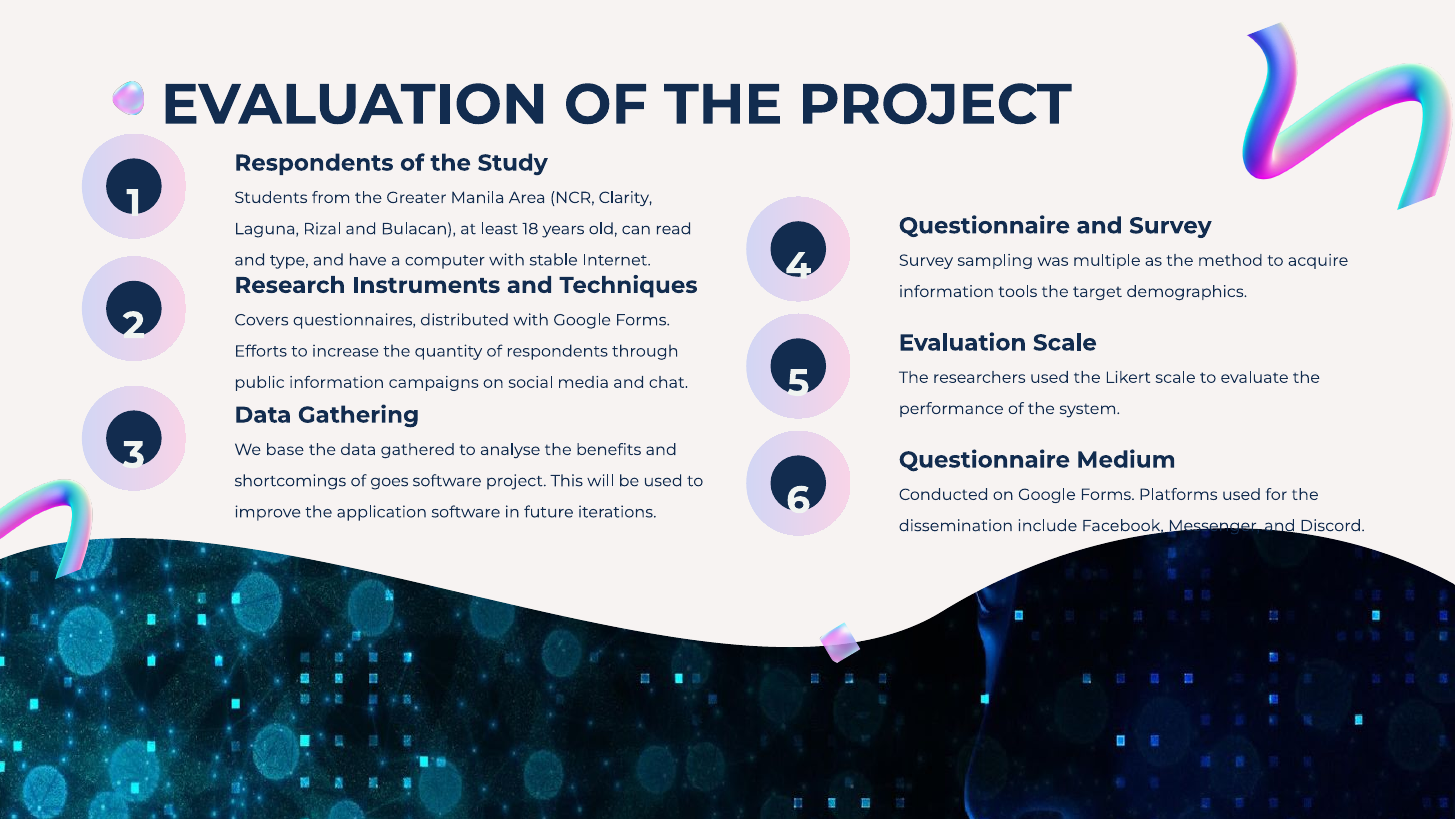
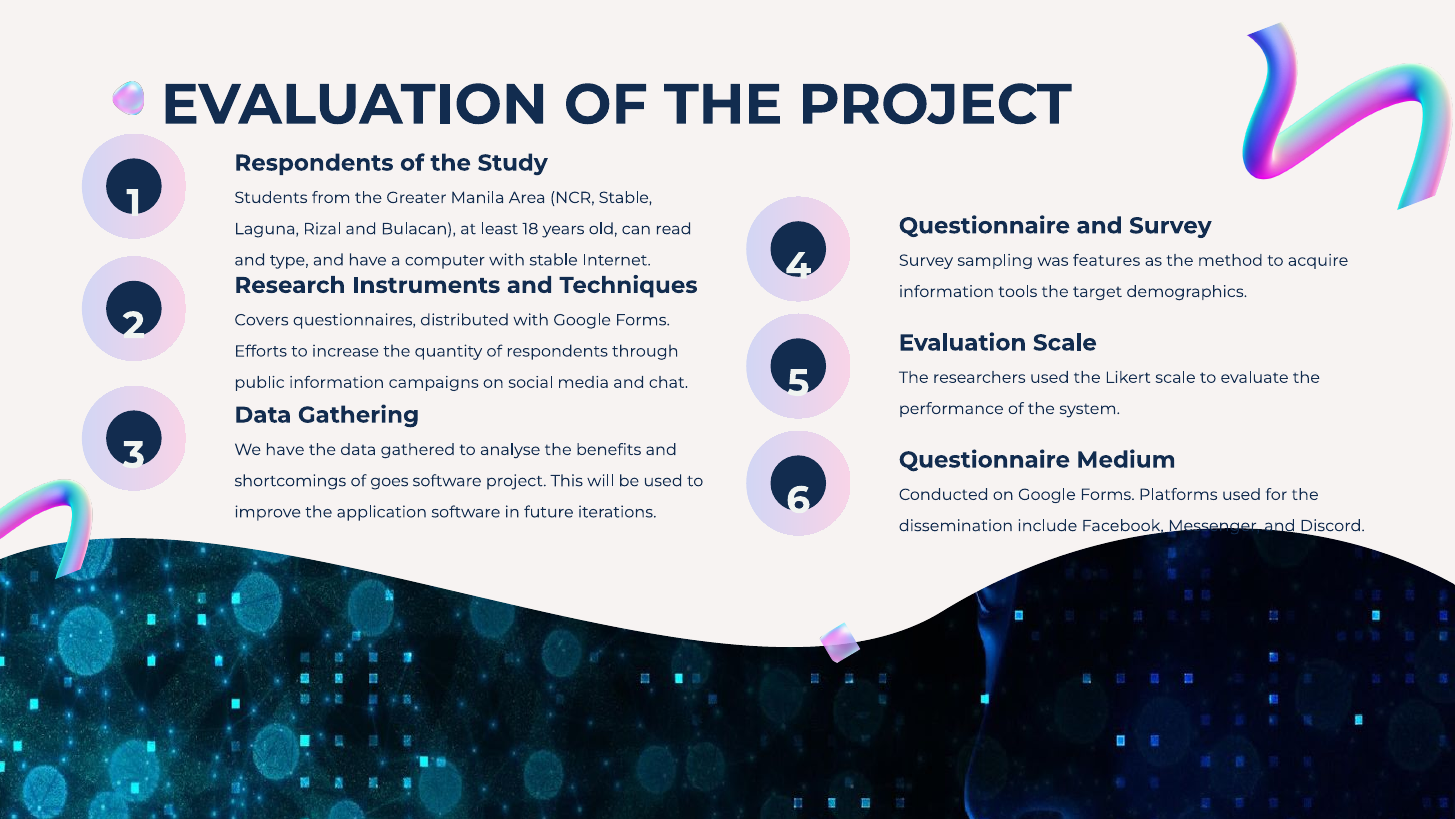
NCR Clarity: Clarity -> Stable (625, 198)
multiple: multiple -> features (1107, 260)
We base: base -> have (285, 449)
